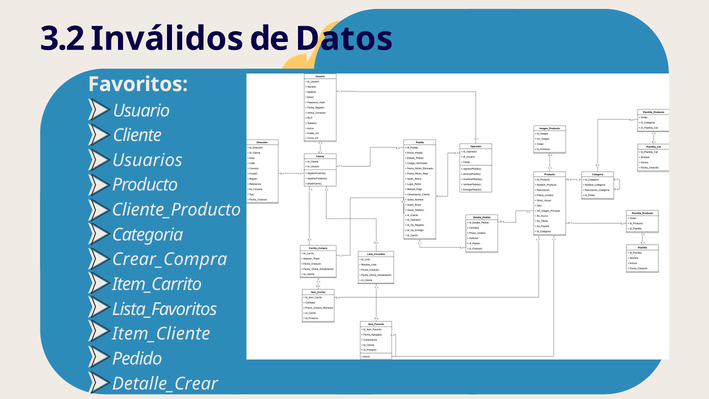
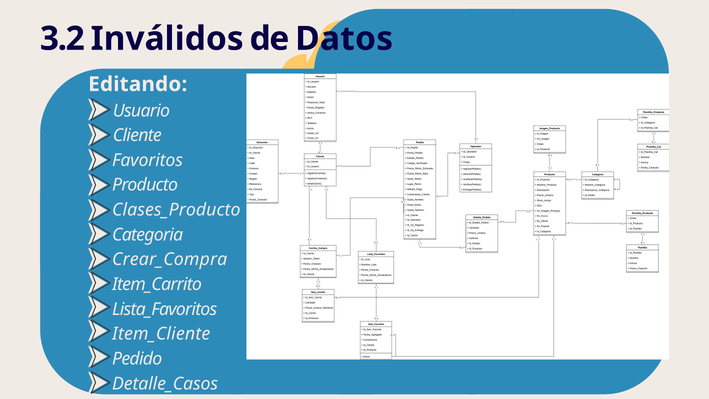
Favoritos: Favoritos -> Editando (138, 84)
Usuarios: Usuarios -> Favoritos (148, 160)
Cliente_Producto: Cliente_Producto -> Clases_Producto (176, 210)
Detalle_Crear: Detalle_Crear -> Detalle_Casos (165, 384)
